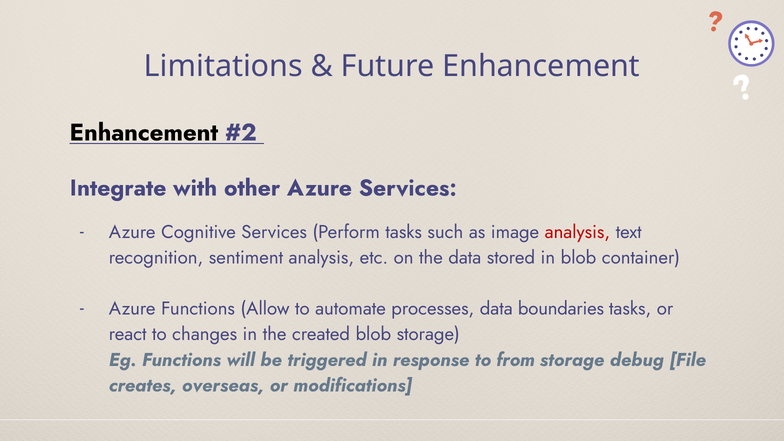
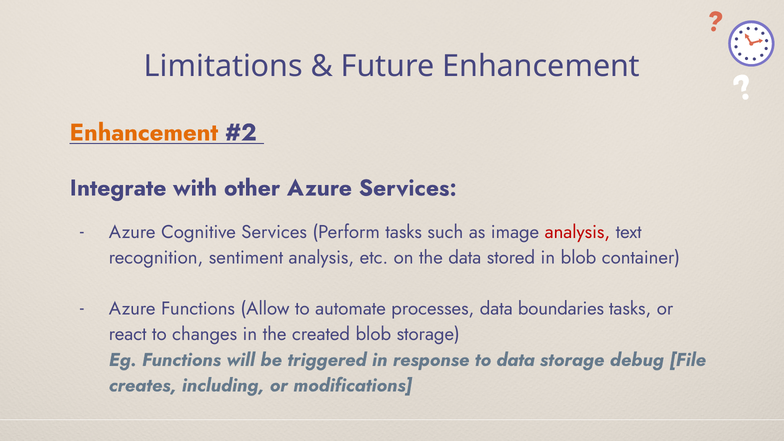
Enhancement colour: black -> orange (144, 133)
to from: from -> data (515, 360)
overseas: overseas -> including (223, 385)
